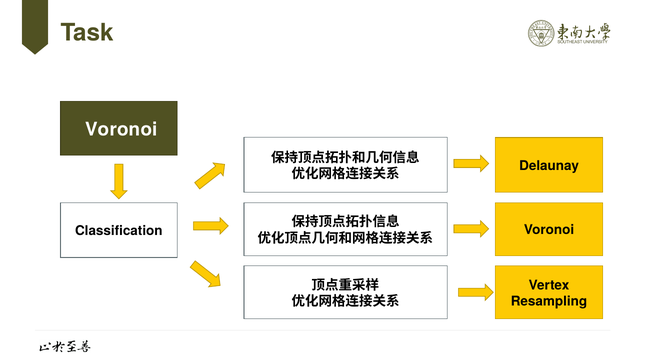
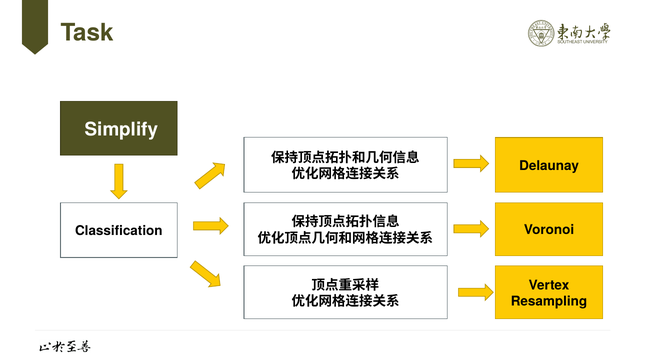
Voronoi: Voronoi -> Simplify (121, 130)
